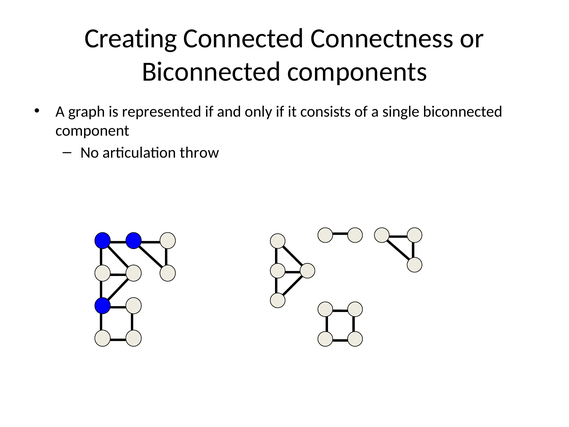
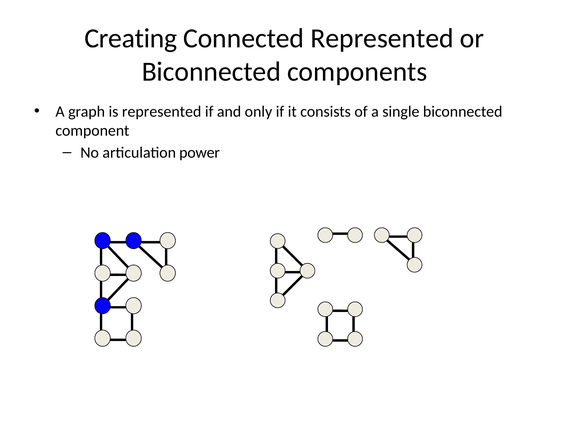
Connected Connectness: Connectness -> Represented (382, 38)
throw: throw -> power (200, 153)
